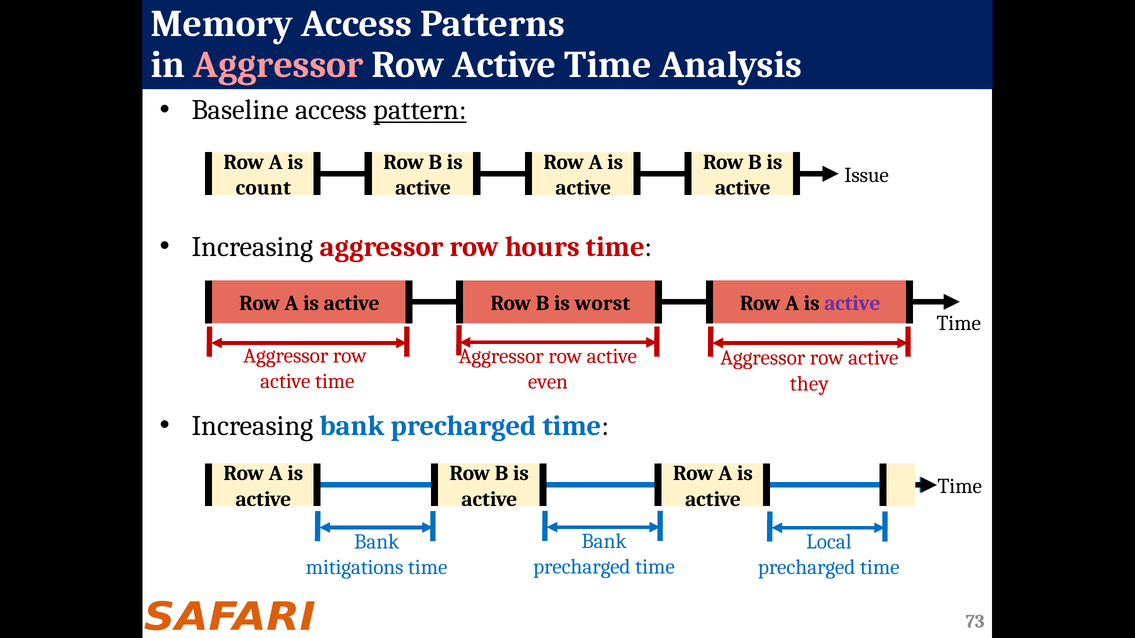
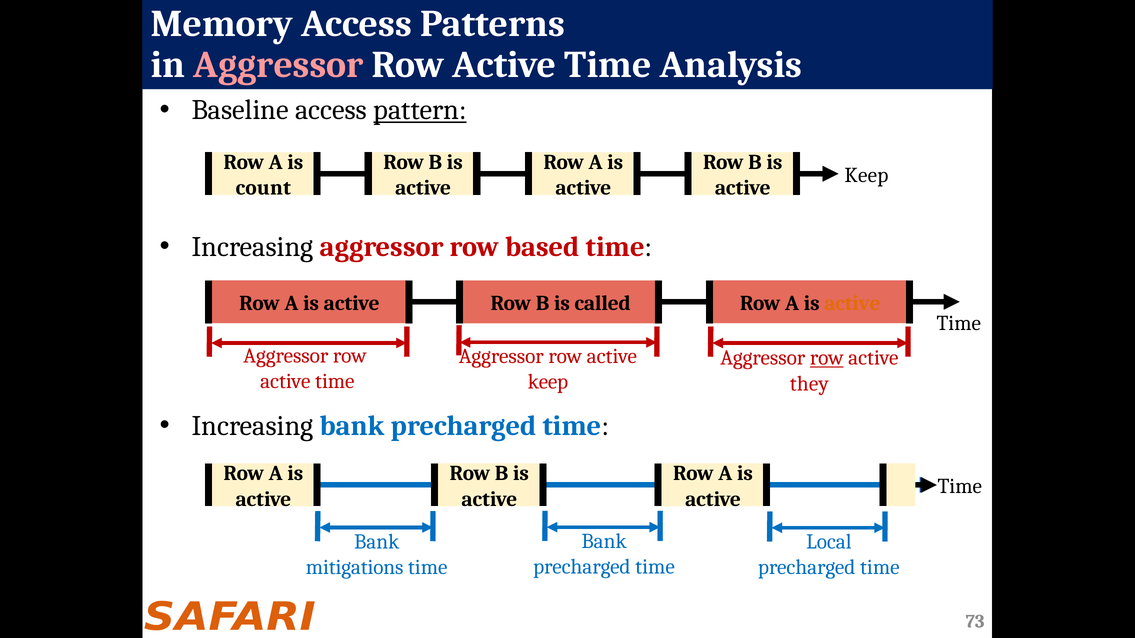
Issue: Issue -> Keep (866, 176)
hours: hours -> based (542, 247)
worst: worst -> called (603, 304)
active colour: purple -> orange (852, 303)
row underline: none -> present (827, 358)
even: even -> keep (548, 382)
